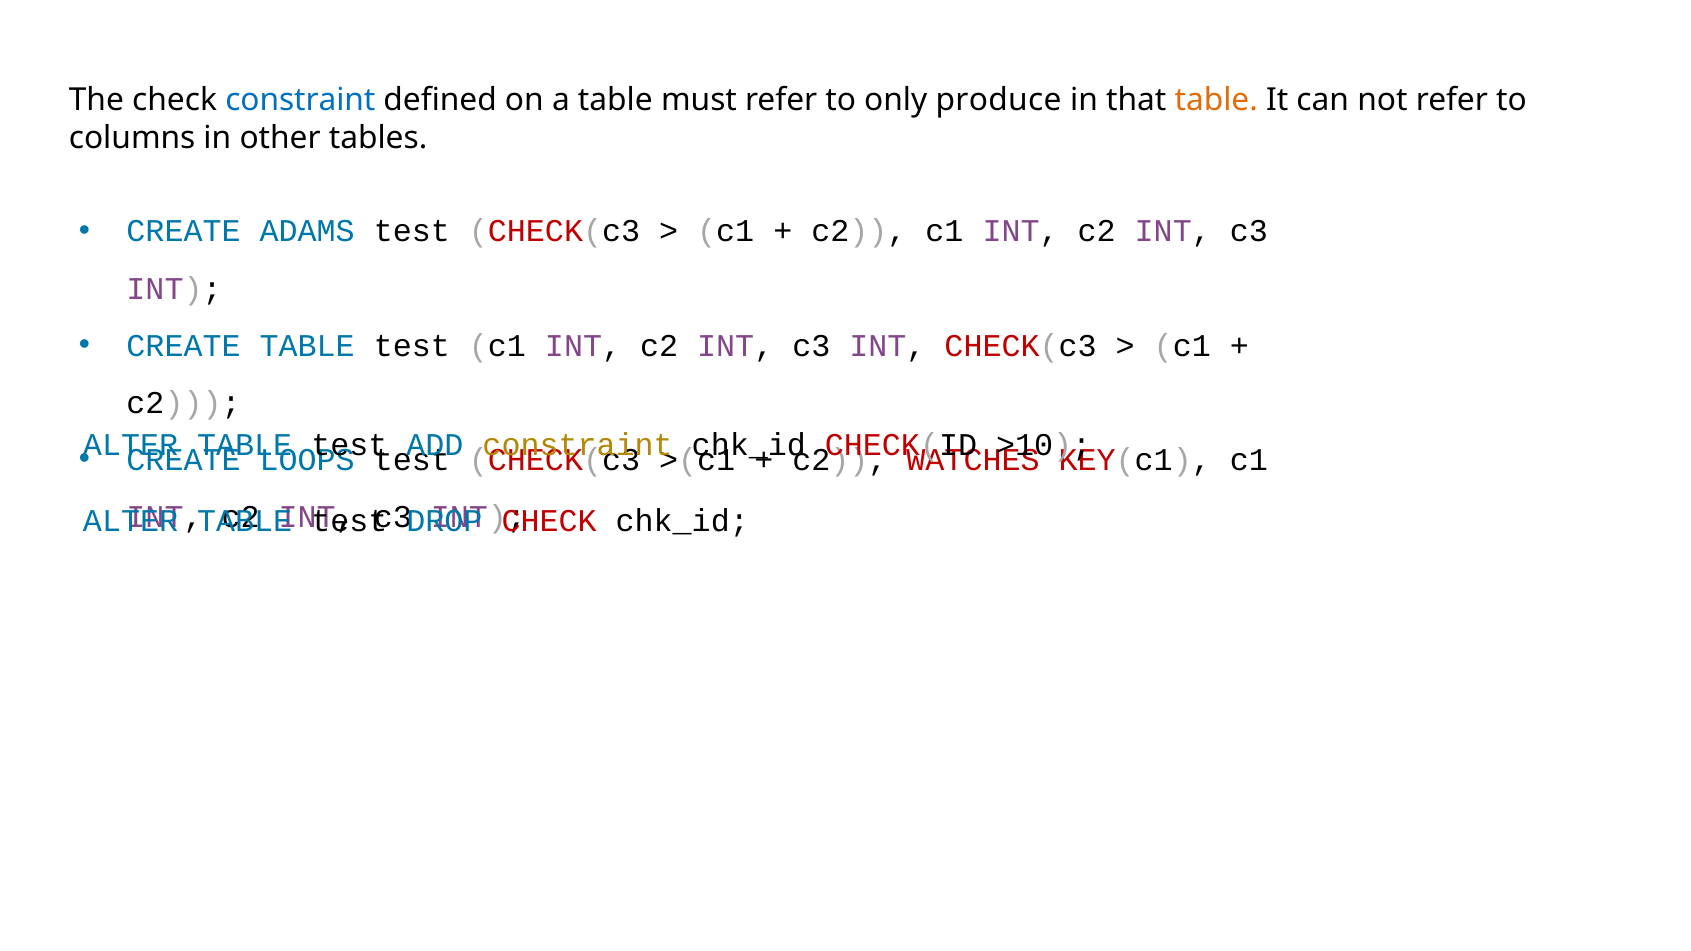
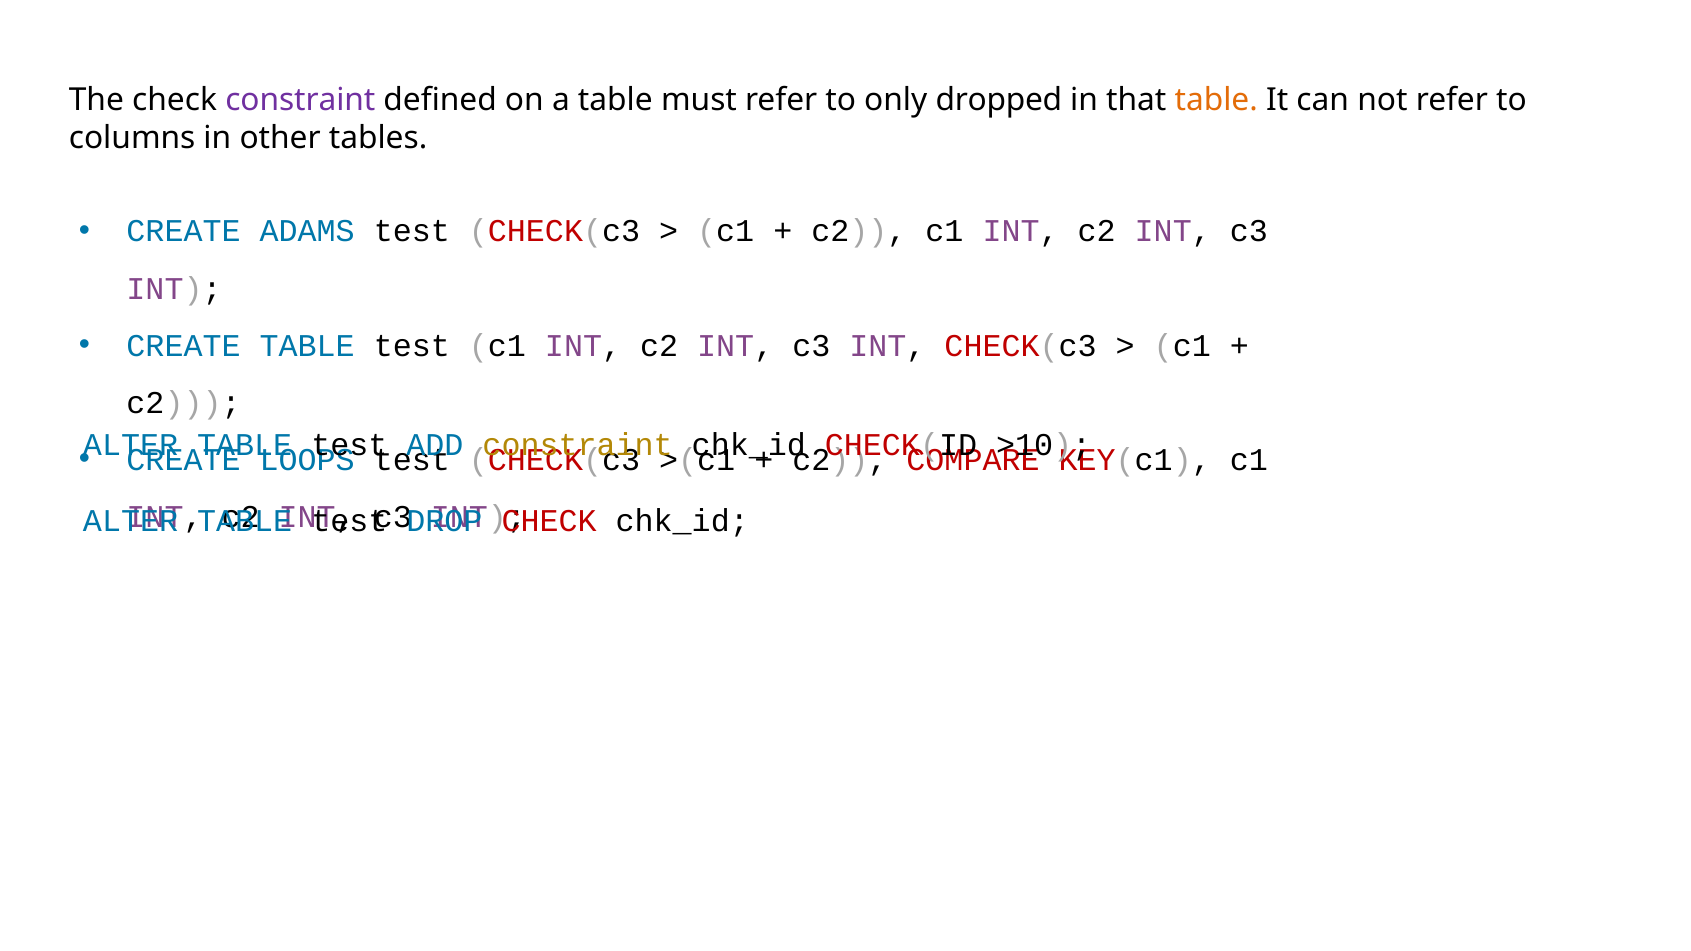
constraint colour: blue -> purple (300, 100)
produce: produce -> dropped (999, 100)
WATCHES: WATCHES -> COMPARE (973, 460)
